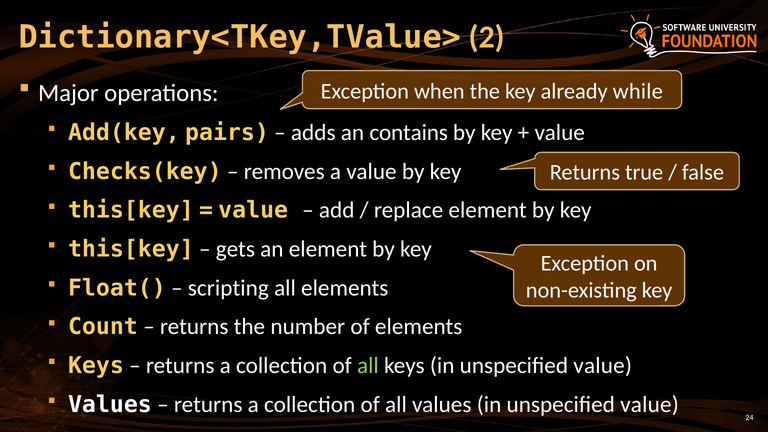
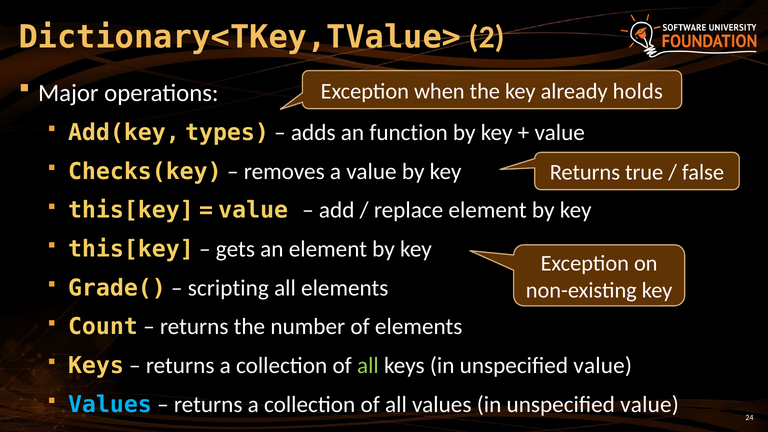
while: while -> holds (638, 91)
pairs: pairs -> types (227, 133)
contains: contains -> function (409, 133)
Float(: Float( -> Grade( (117, 288)
Values colour: white -> light blue (110, 405)
